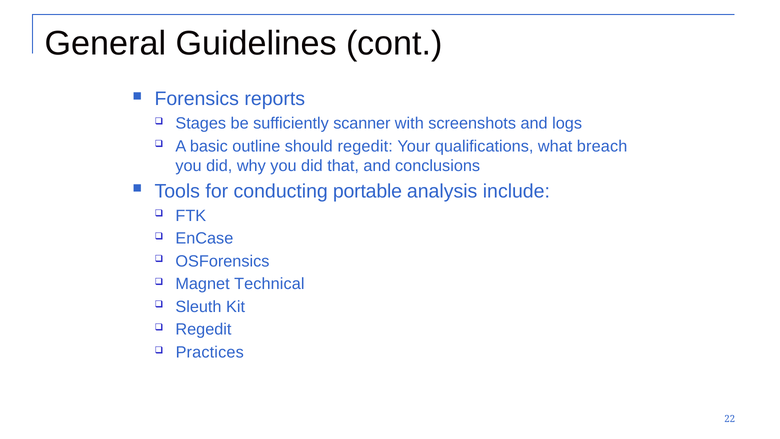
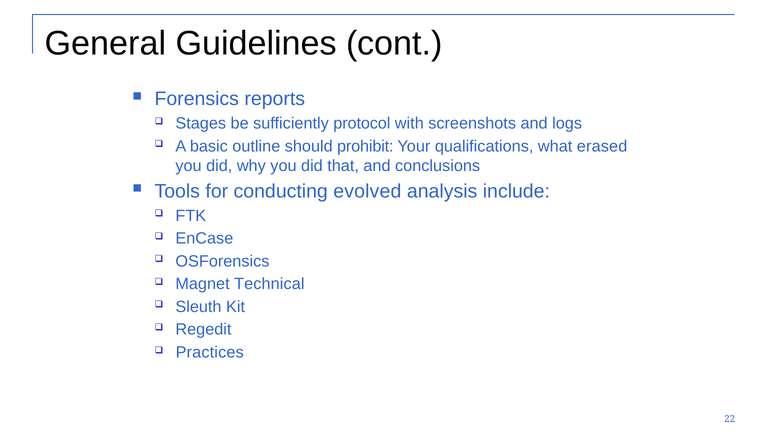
scanner: scanner -> protocol (362, 123)
should regedit: regedit -> prohibit (365, 146)
breach: breach -> erased (602, 146)
portable: portable -> evolved (367, 191)
